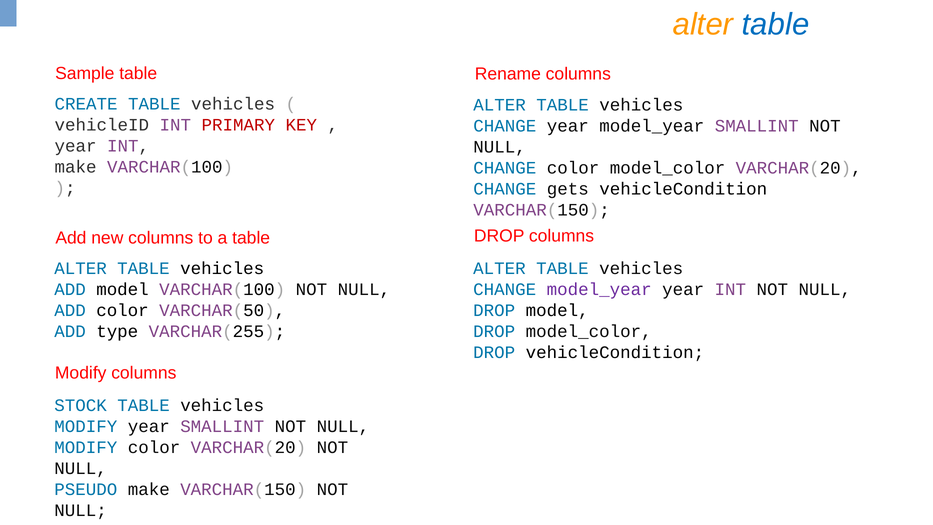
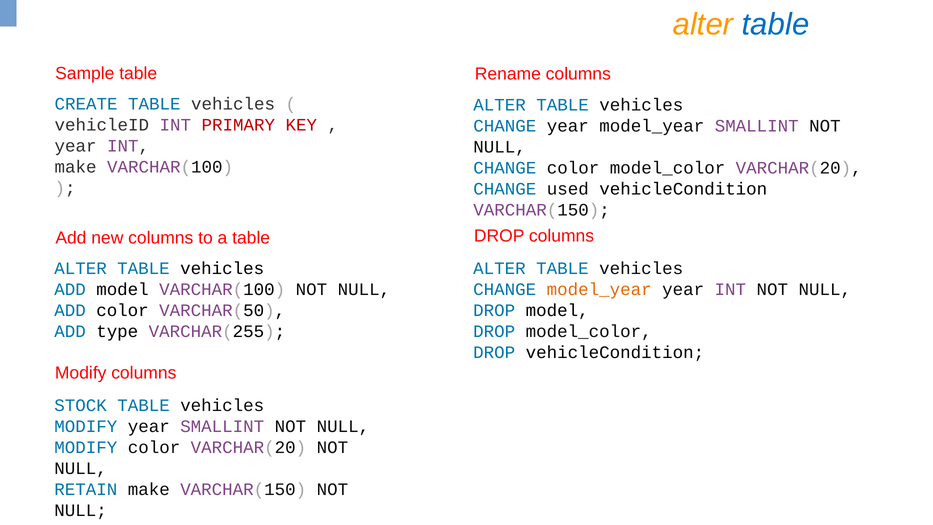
gets: gets -> used (568, 189)
model_year colour: purple -> orange (599, 289)
PSEUDO: PSEUDO -> RETAIN (86, 489)
